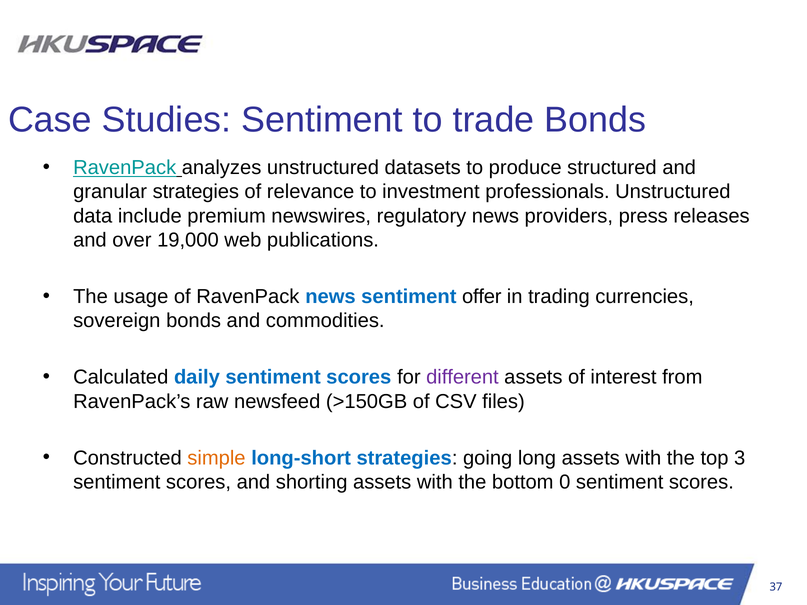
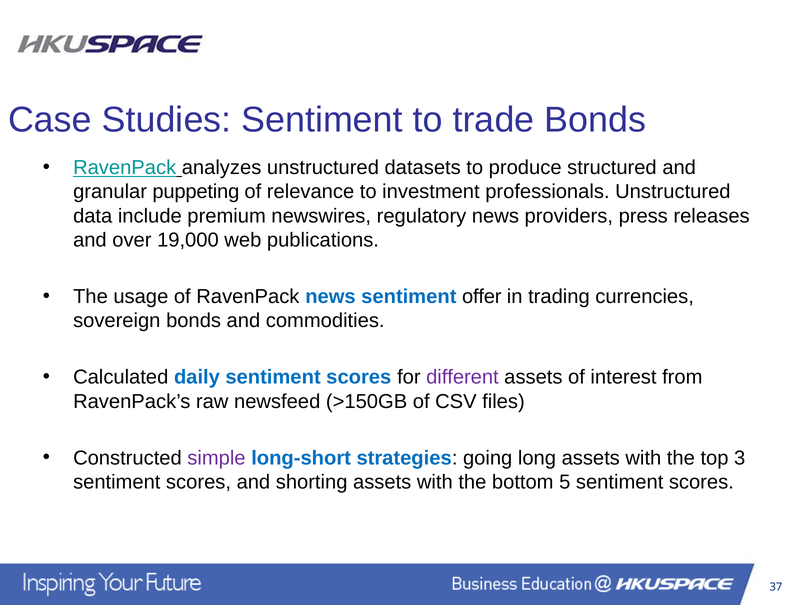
granular strategies: strategies -> puppeting (196, 192)
simple colour: orange -> purple (216, 458)
0: 0 -> 5 (565, 482)
